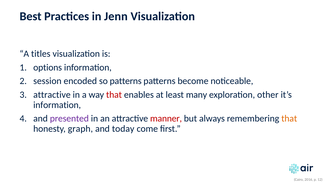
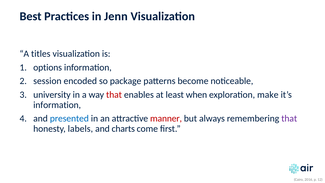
so patterns: patterns -> package (126, 81)
attractive: attractive -> university (52, 95)
many: many -> when (196, 95)
other: other -> make (268, 95)
presented colour: purple -> blue (69, 118)
that colour: orange -> purple (289, 118)
graph: graph -> labels (80, 129)
today: today -> charts (123, 129)
